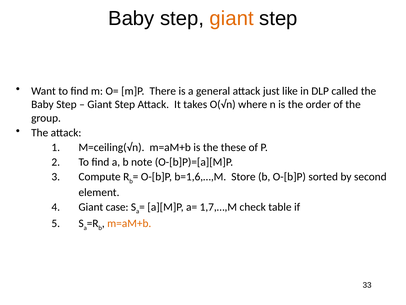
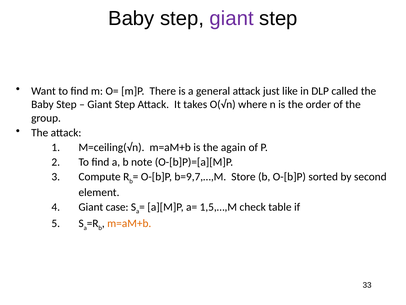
giant colour: orange -> purple (232, 18)
these: these -> again (233, 147)
b=1,6,…,M: b=1,6,…,M -> b=9,7,…,M (200, 177)
1,7,…,M: 1,7,…,M -> 1,5,…,M (218, 207)
